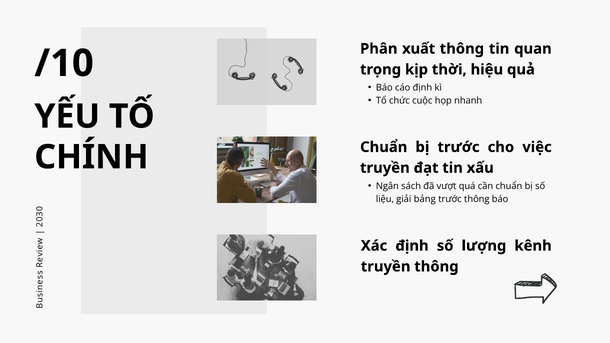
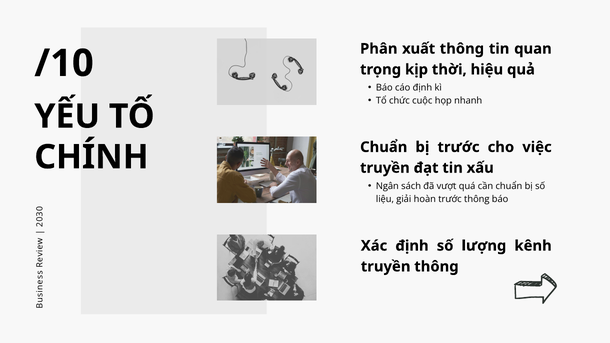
bảng: bảng -> hoàn (425, 199)
